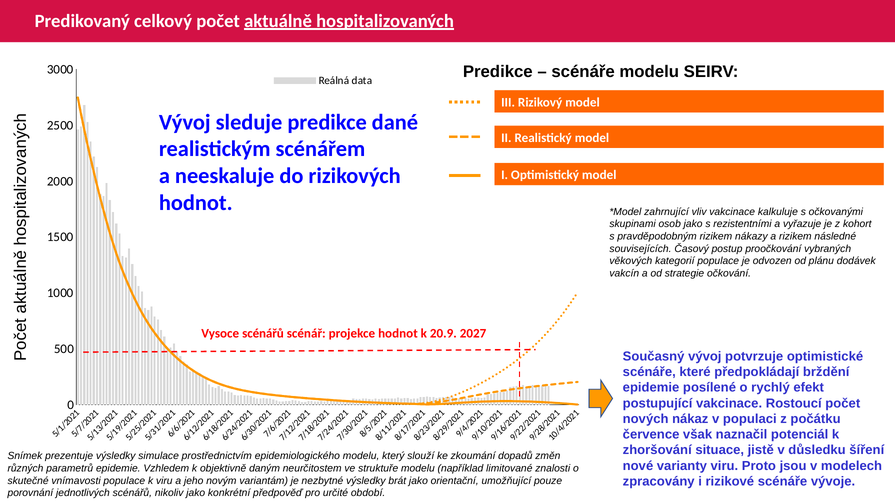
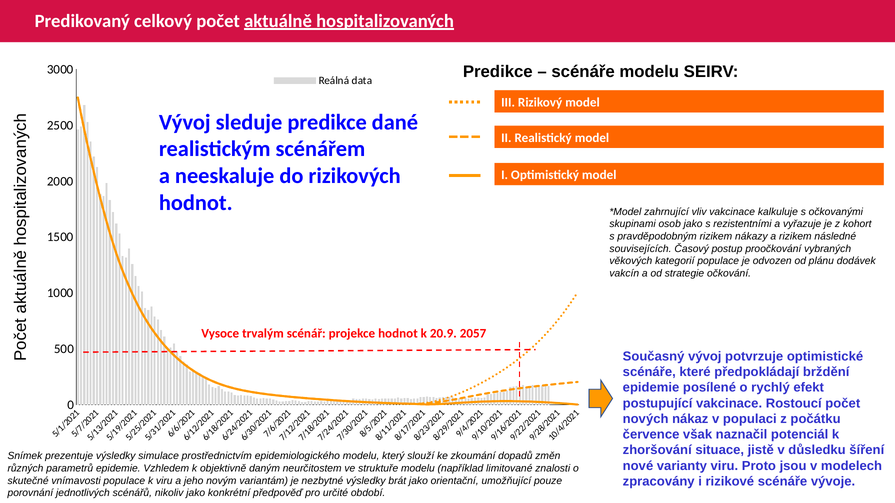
Vysoce scénářů: scénářů -> trvalým (263, 334)
2027: 2027 -> 2057 (473, 334)
